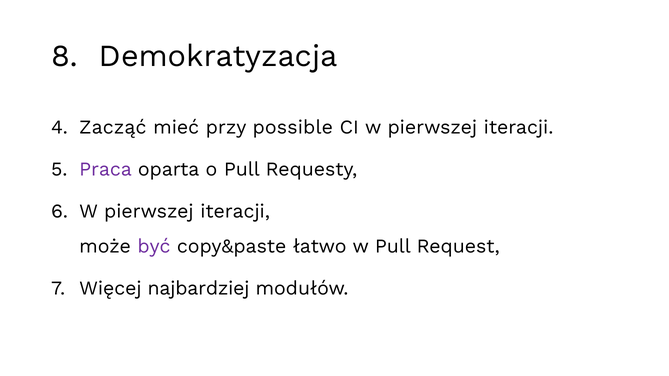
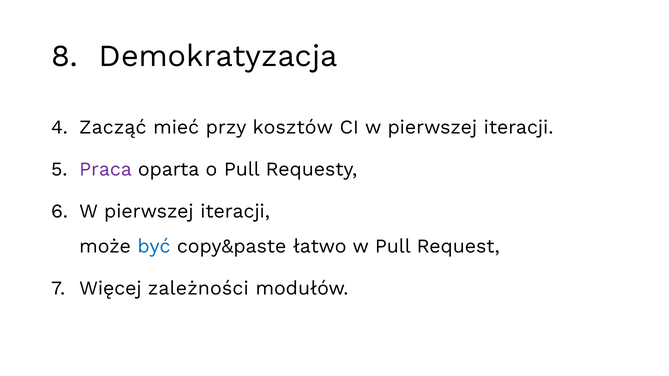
possible: possible -> kosztów (293, 127)
być colour: purple -> blue (154, 246)
najbardziej: najbardziej -> zależności (198, 288)
